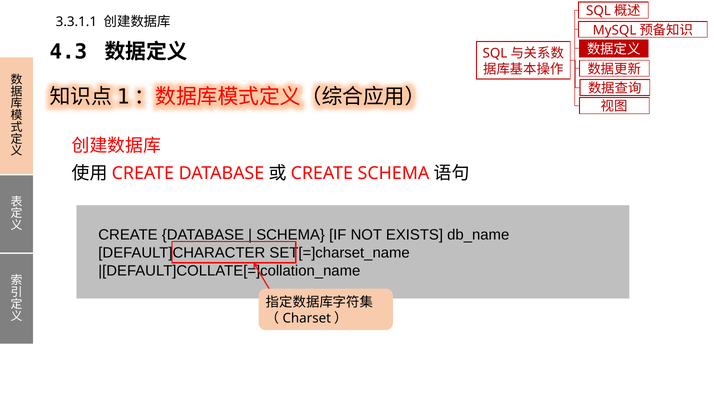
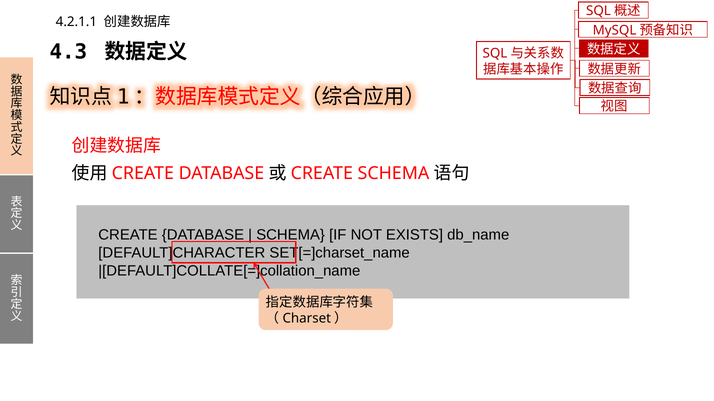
3.3.1.1: 3.3.1.1 -> 4.2.1.1 (76, 22)
